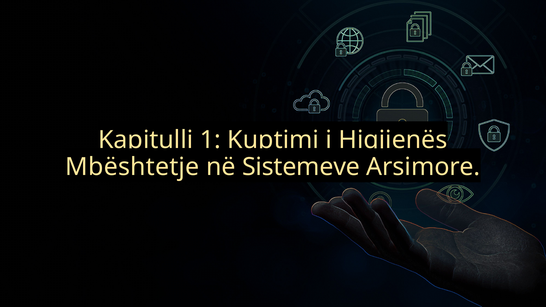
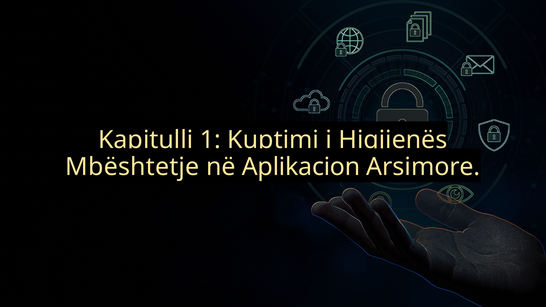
Sistemeve: Sistemeve -> Aplikacion (301, 167)
